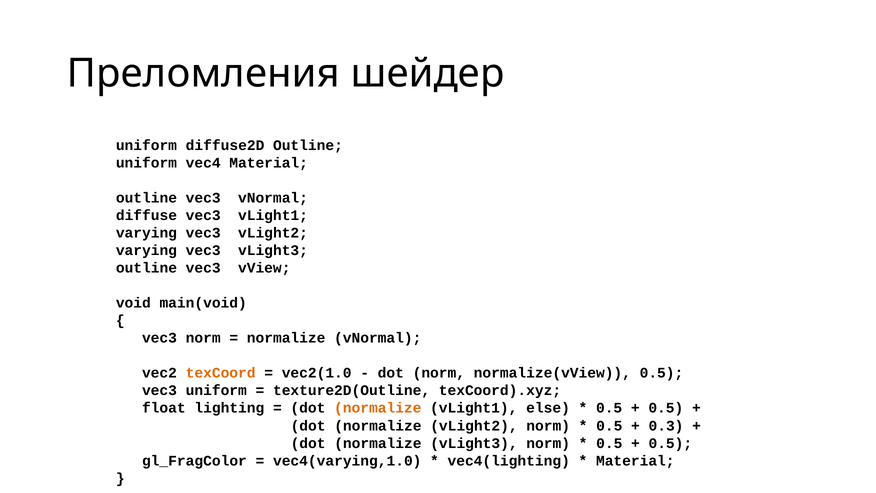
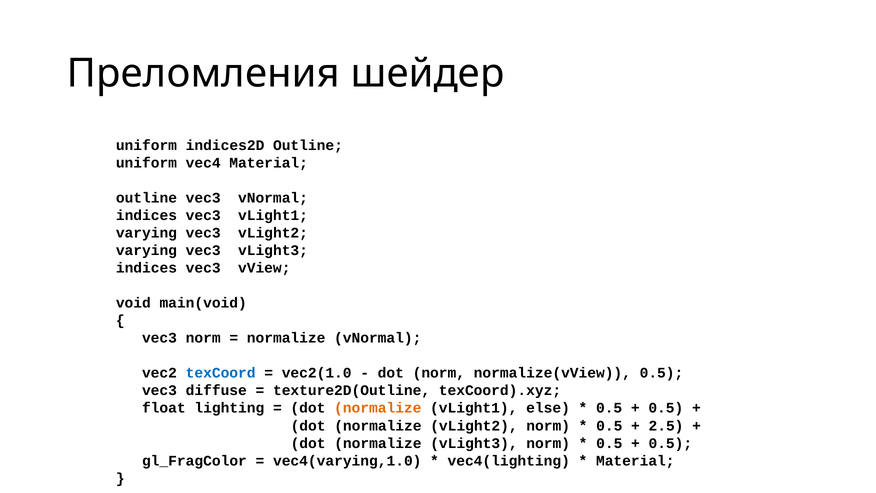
diffuse2D: diffuse2D -> indices2D (225, 145)
diffuse: diffuse -> indices (146, 215)
outline: outline -> indices (146, 268)
texCoord colour: orange -> blue (221, 373)
vec3 uniform: uniform -> diffuse (216, 390)
0.3: 0.3 -> 2.5 (666, 425)
